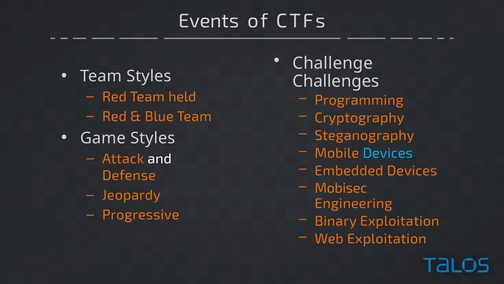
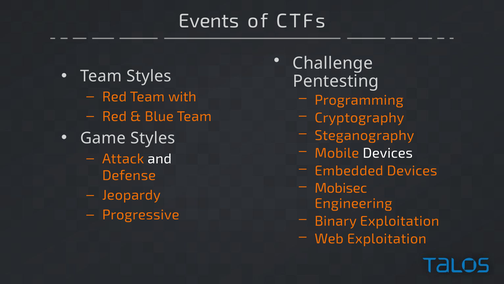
Challenges: Challenges -> Pentesting (336, 81)
held: held -> with (182, 97)
Devices colour: light blue -> white (388, 153)
